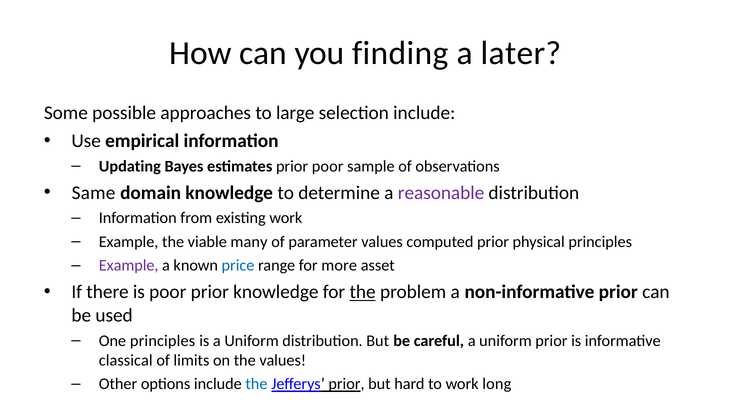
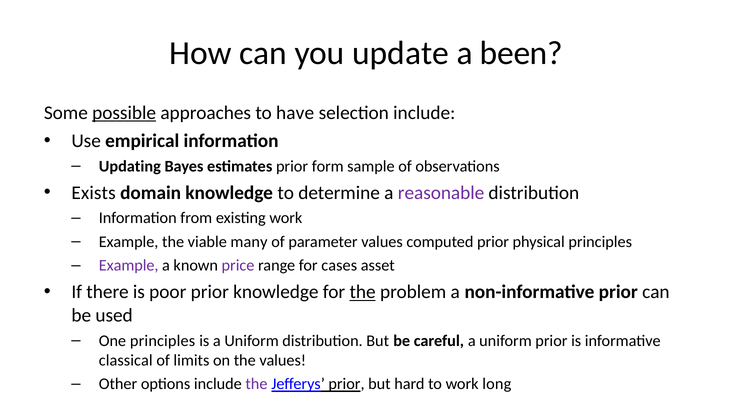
finding: finding -> update (401, 53)
later: later -> been (521, 53)
possible underline: none -> present (124, 113)
large: large -> have (295, 113)
prior poor: poor -> form (328, 166)
Same: Same -> Exists (94, 193)
price colour: blue -> purple (238, 265)
more: more -> cases (339, 265)
the colour: blue -> purple (256, 384)
